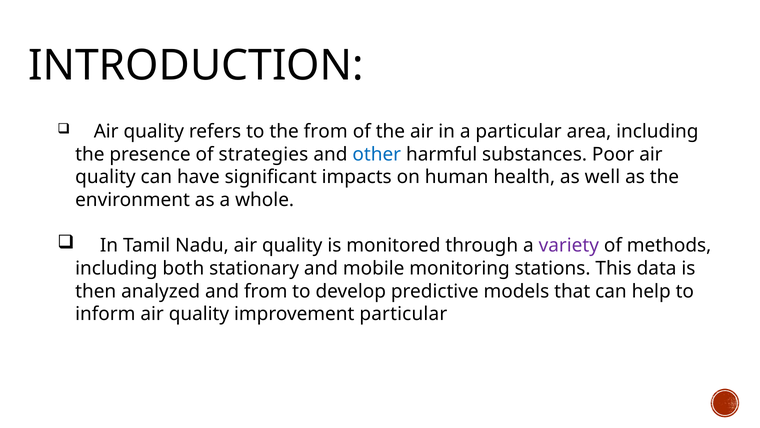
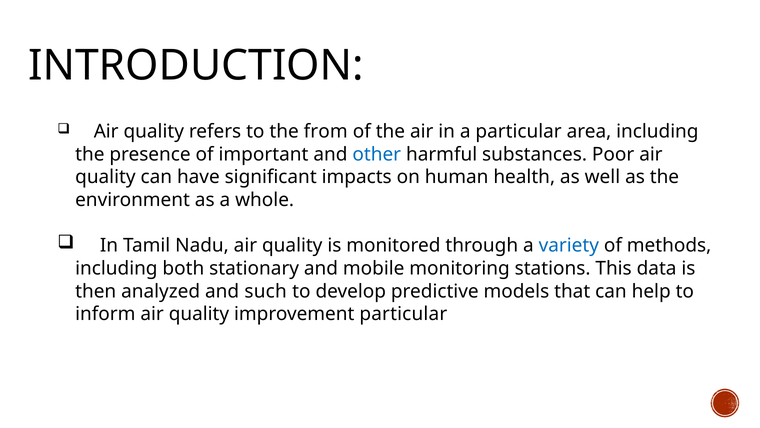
strategies: strategies -> important (264, 154)
variety colour: purple -> blue (569, 245)
and from: from -> such (266, 291)
